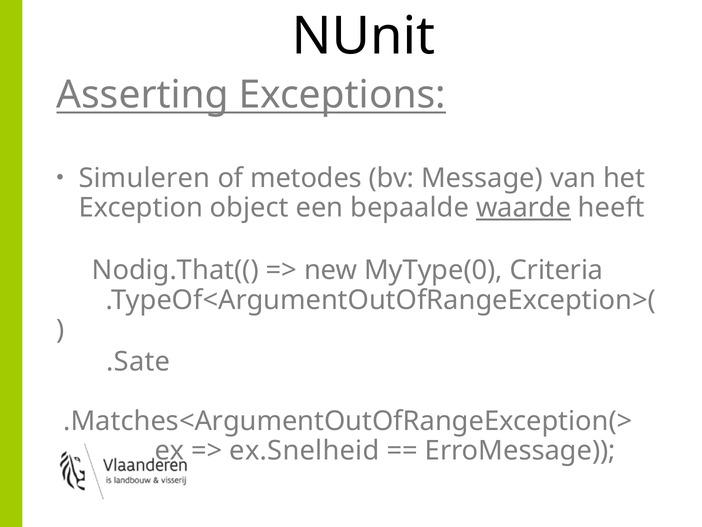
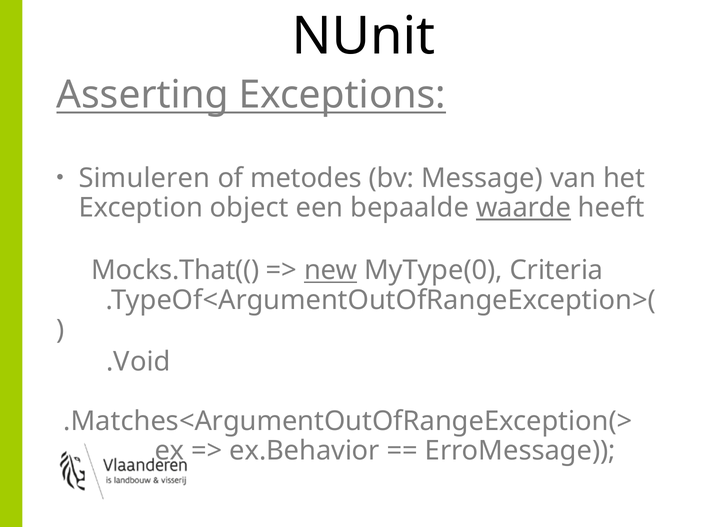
Nodig.That((: Nodig.That(( -> Mocks.That(( (175, 270)
new underline: none -> present (331, 270)
.Sate: .Sate -> .Void (138, 362)
ex.Snelheid: ex.Snelheid -> ex.Behavior (305, 450)
